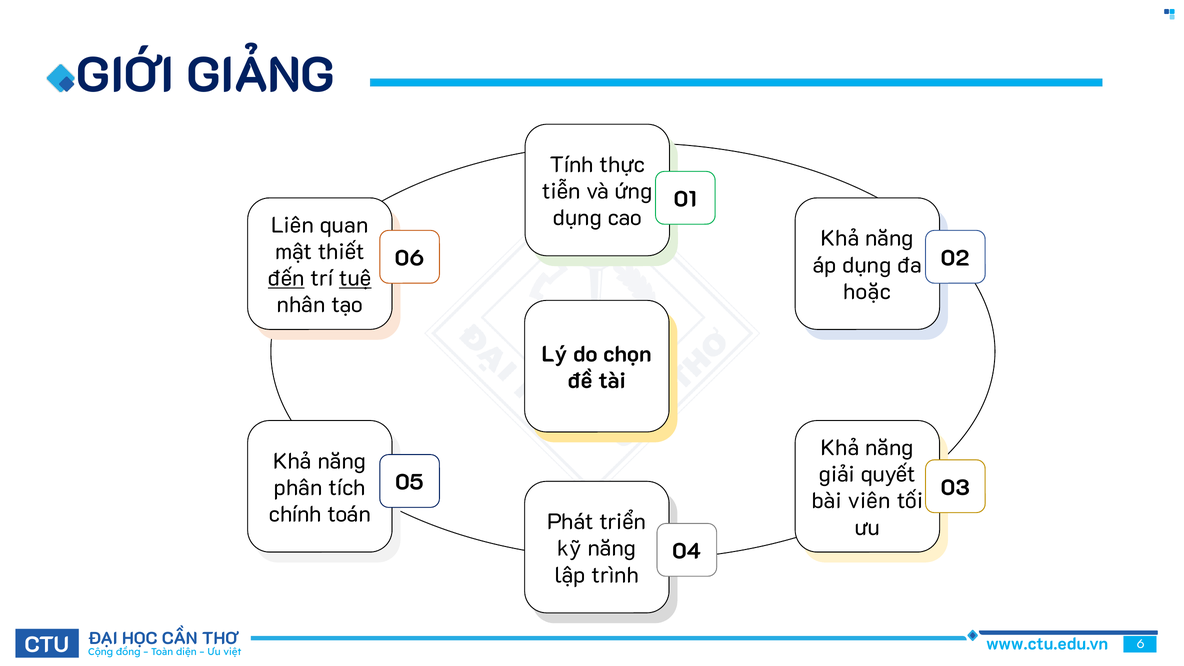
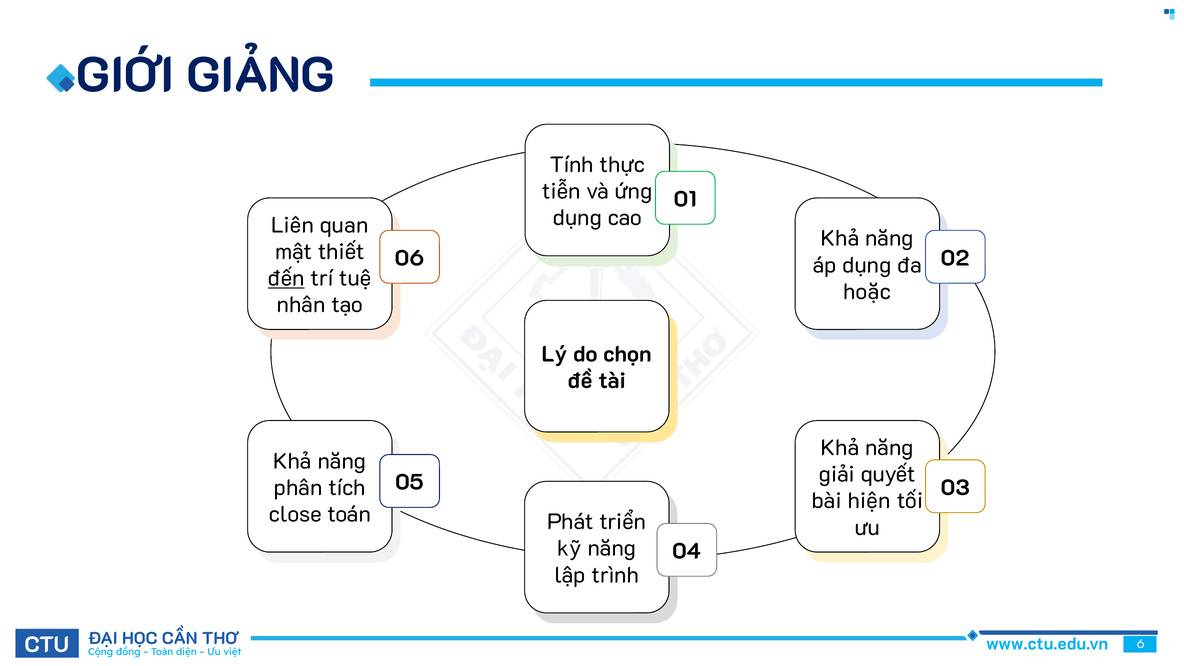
tuệ underline: present -> none (355, 279)
viên: viên -> hiện (869, 501)
chính: chính -> close (295, 514)
